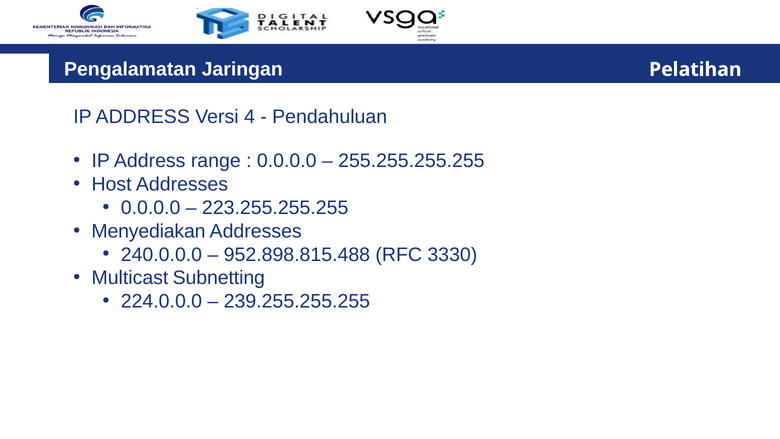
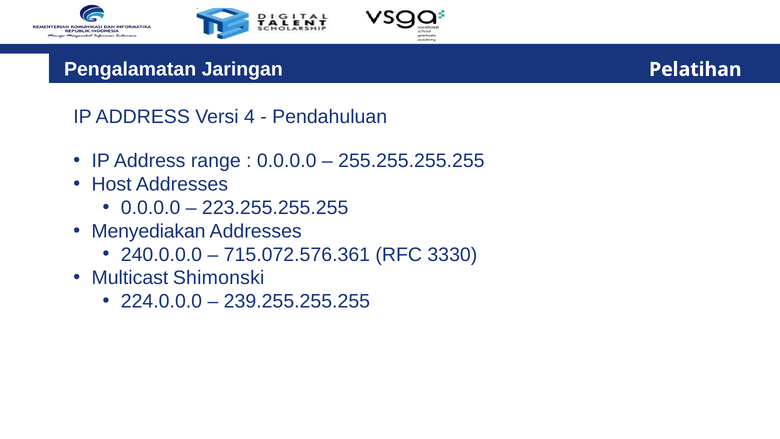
952.898.815.488: 952.898.815.488 -> 715.072.576.361 (297, 254)
Subnetting: Subnetting -> Shimonski (219, 278)
